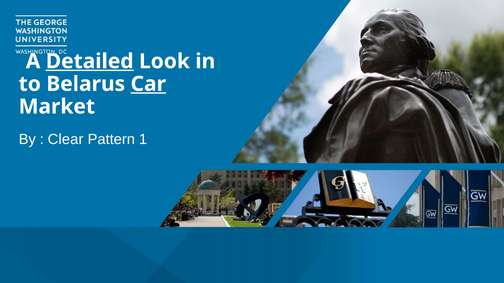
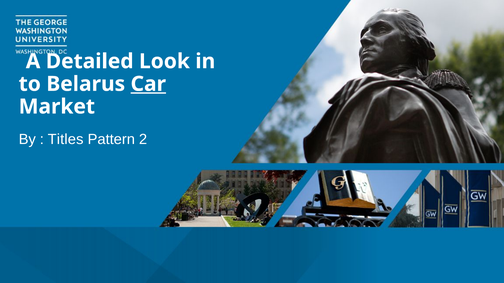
Detailed underline: present -> none (90, 61)
Clear: Clear -> Titles (66, 139)
1: 1 -> 2 (143, 139)
